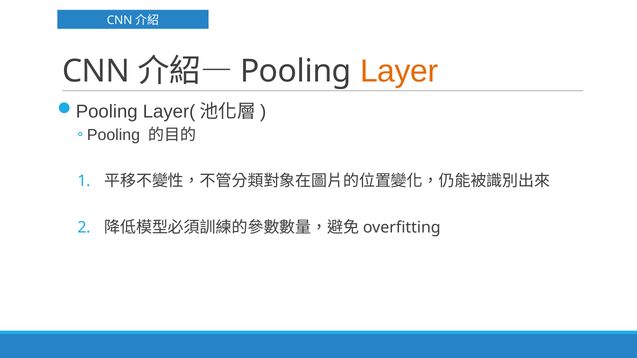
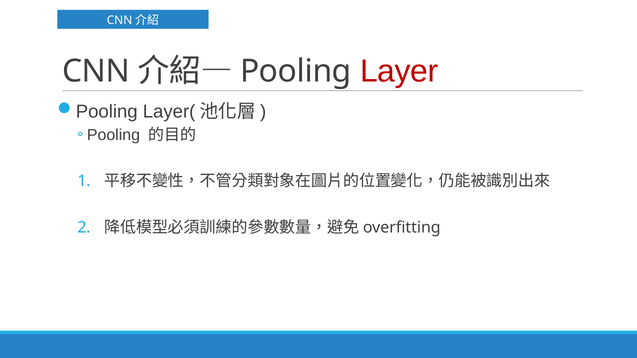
Layer colour: orange -> red (399, 71)
